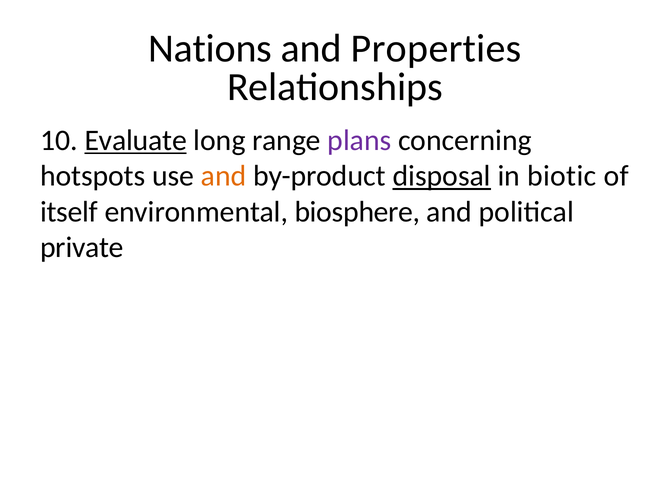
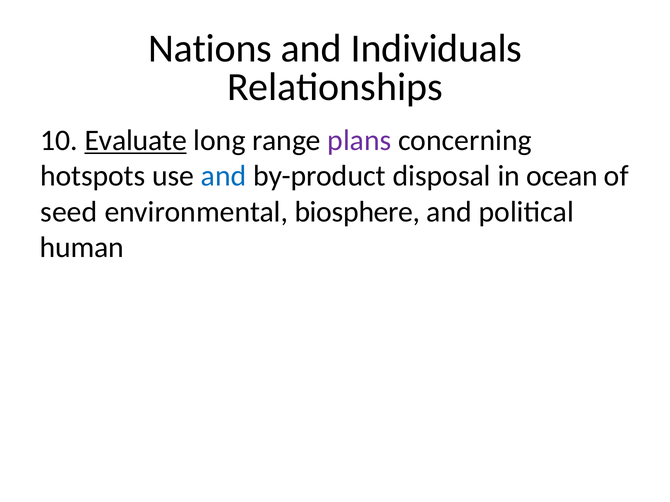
Properties: Properties -> Individuals (437, 49)
and colour: orange -> blue (224, 176)
disposal underline: present -> none (442, 176)
biotic: biotic -> ocean (562, 176)
itself: itself -> seed (69, 212)
private: private -> human (82, 248)
